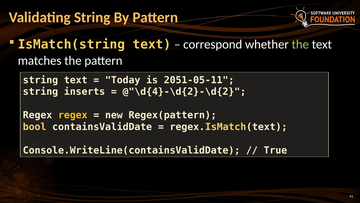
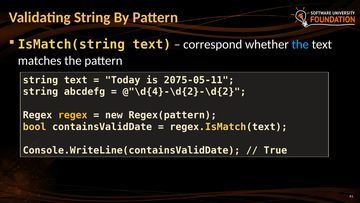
the colour: light green -> light blue (300, 44)
2051-05-11: 2051-05-11 -> 2075-05-11 (199, 80)
inserts: inserts -> abcdefg (85, 92)
